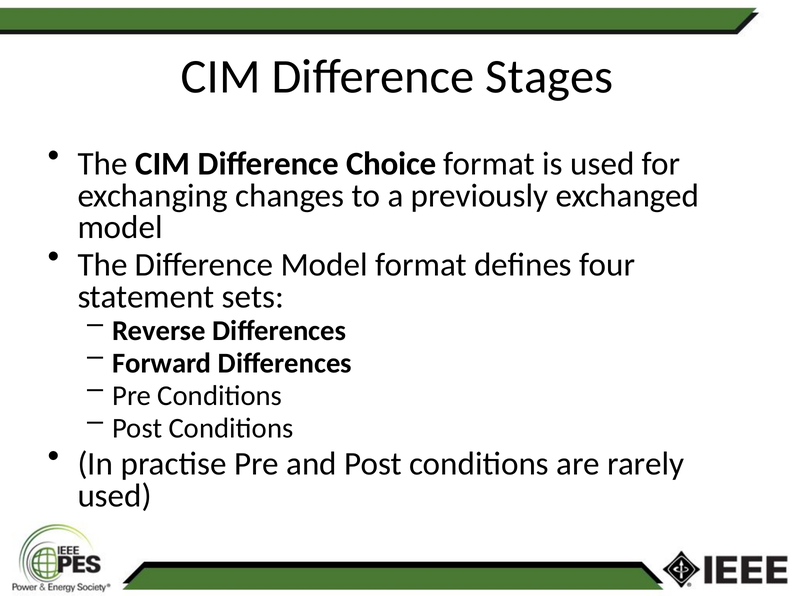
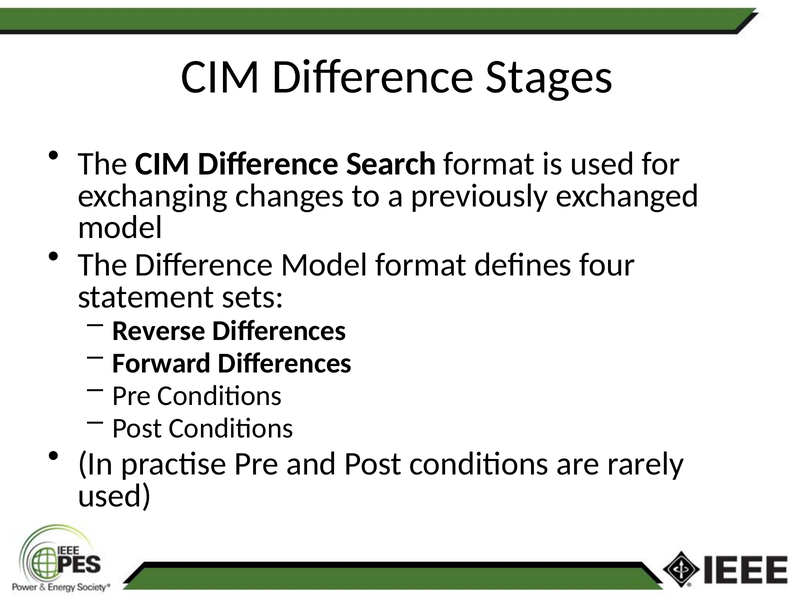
Choice: Choice -> Search (391, 164)
